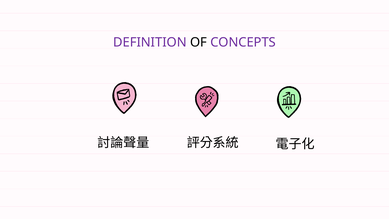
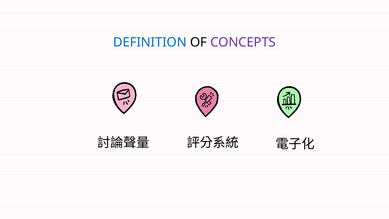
DEFINITION colour: purple -> blue (150, 42)
